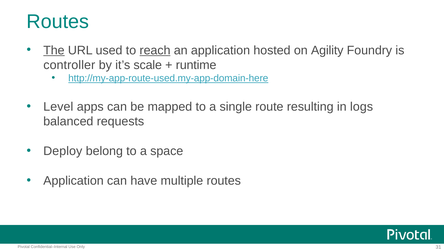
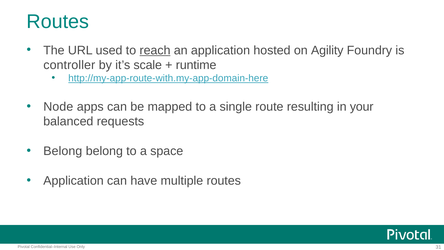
The underline: present -> none (54, 50)
http://my-app-route-used.my-app-domain-here: http://my-app-route-used.my-app-domain-here -> http://my-app-route-with.my-app-domain-here (168, 78)
Level: Level -> Node (58, 107)
logs: logs -> your (362, 107)
Deploy: Deploy -> Belong (63, 151)
